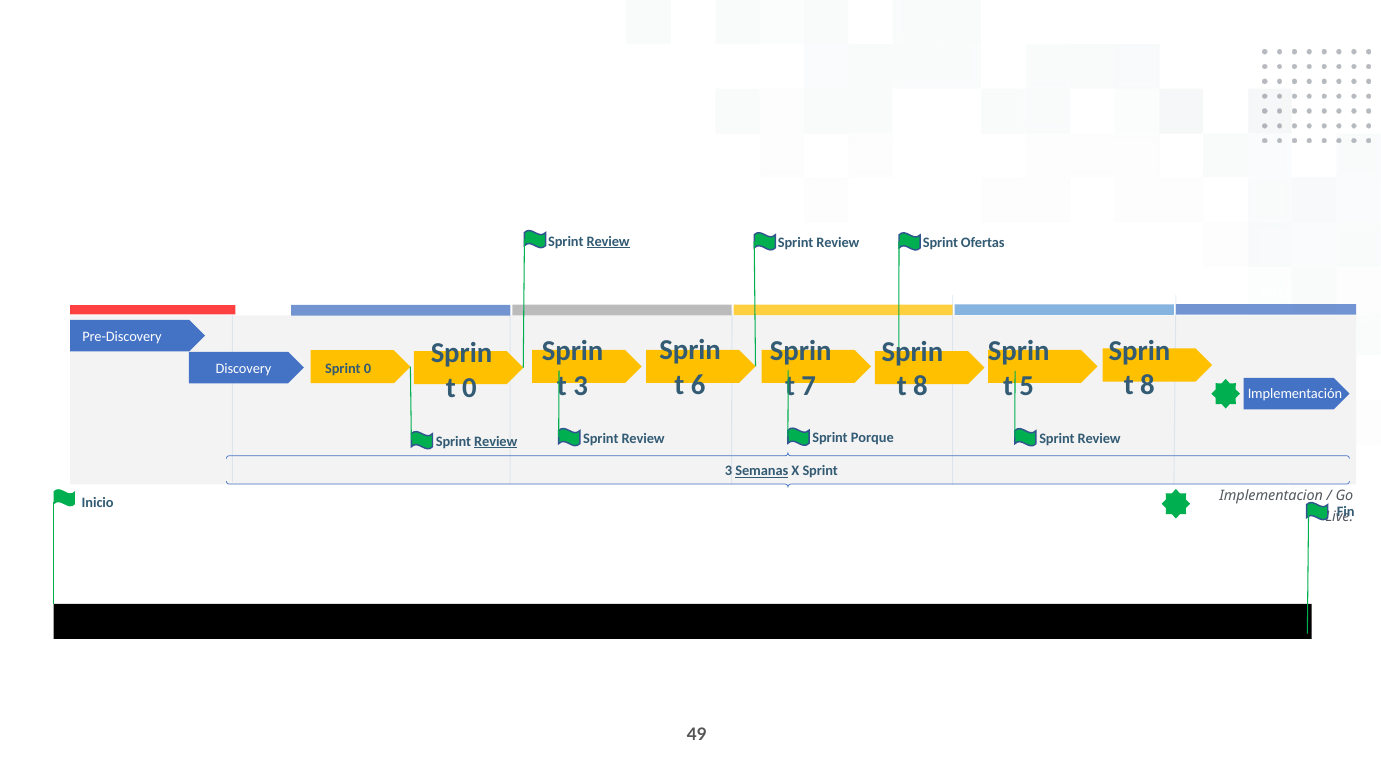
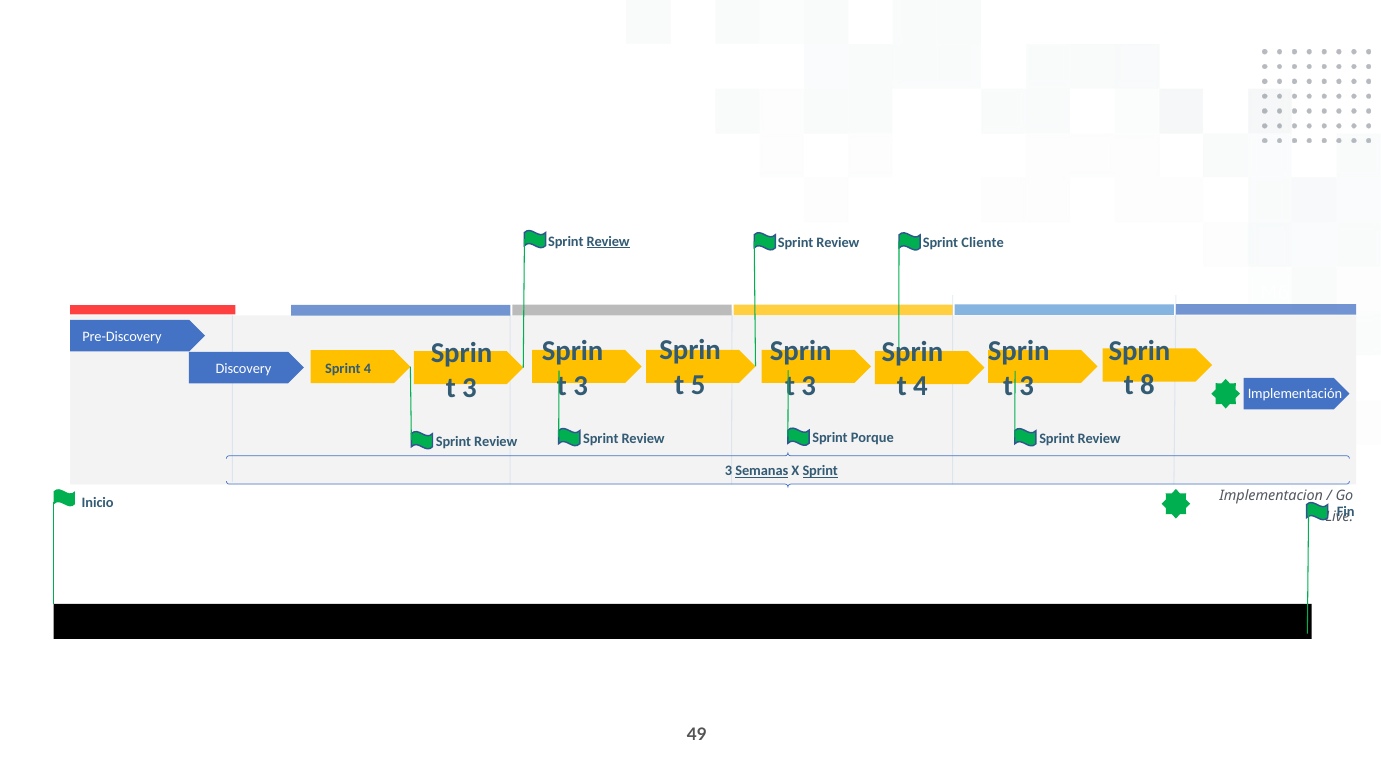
Ofertas: Ofertas -> Cliente (983, 243)
Sprint 0: 0 -> 4 (367, 369)
6: 6 -> 5 (698, 384)
5: 5 -> 3 (1027, 385)
7: 7 -> 3 (809, 386)
8: 8 -> 4 (920, 386)
0: 0 -> 3 (470, 387)
Review underline: present -> none (496, 441)
Sprint underline: none -> present (820, 471)
